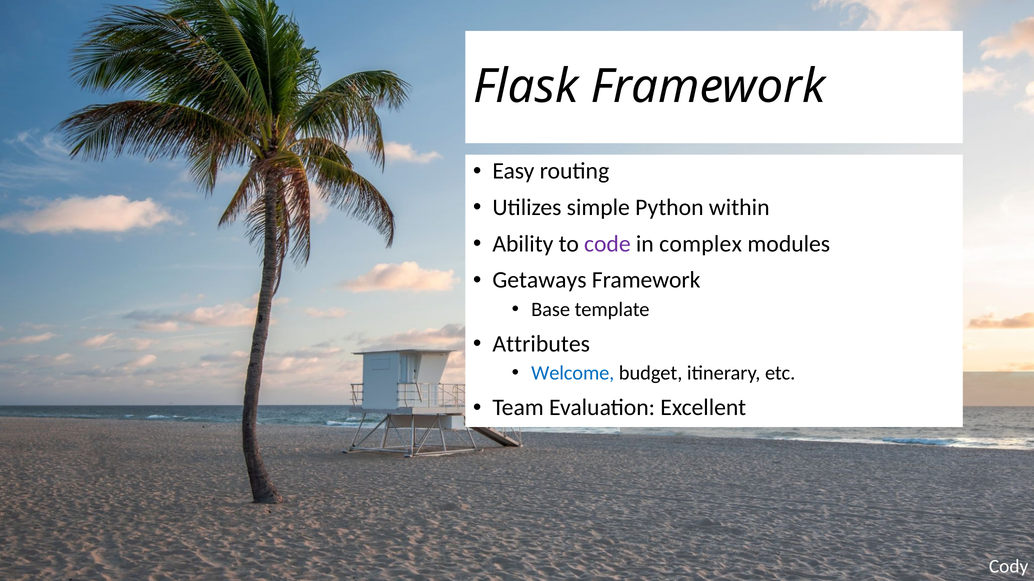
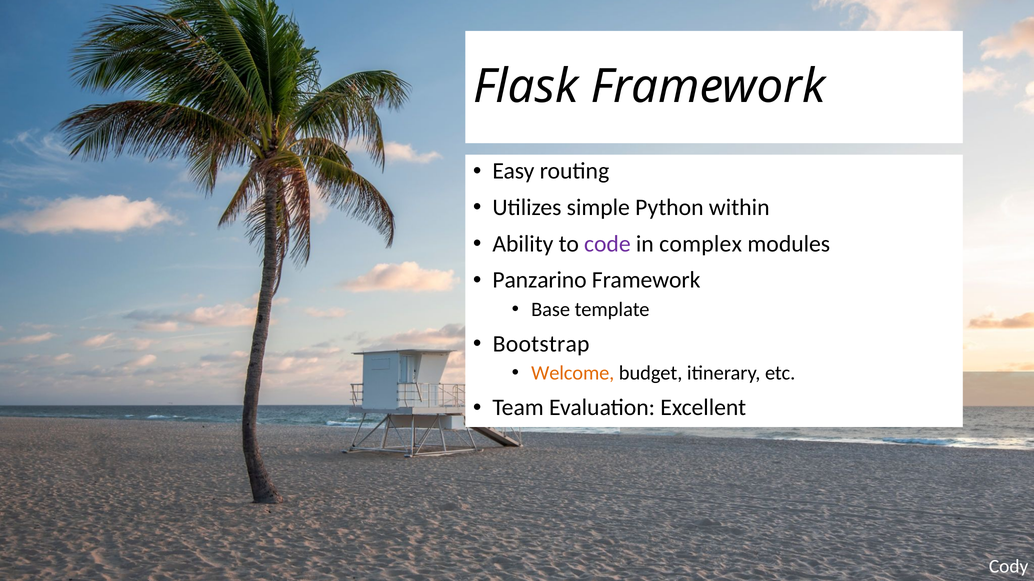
Getaways: Getaways -> Panzarino (540, 280)
Attributes: Attributes -> Bootstrap (541, 344)
Welcome colour: blue -> orange (573, 374)
